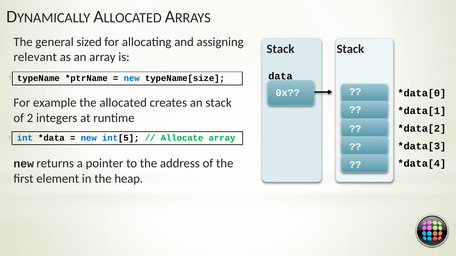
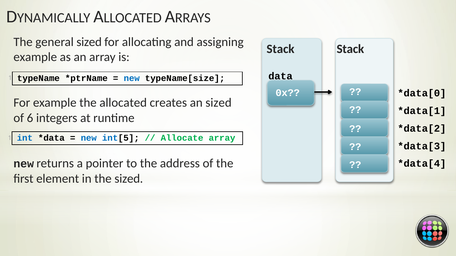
relevant: relevant -> example (35, 57)
an stack: stack -> sized (219, 103)
2: 2 -> 6 (30, 118)
the heap: heap -> sized (129, 179)
